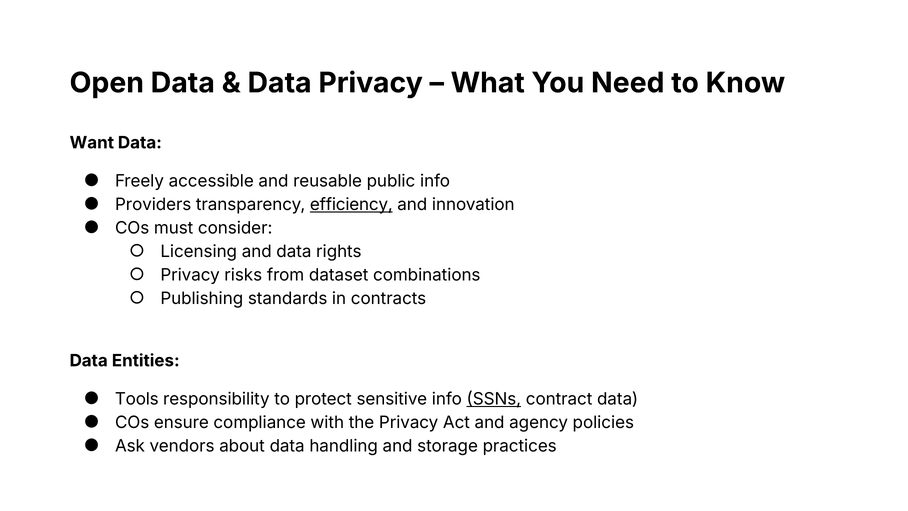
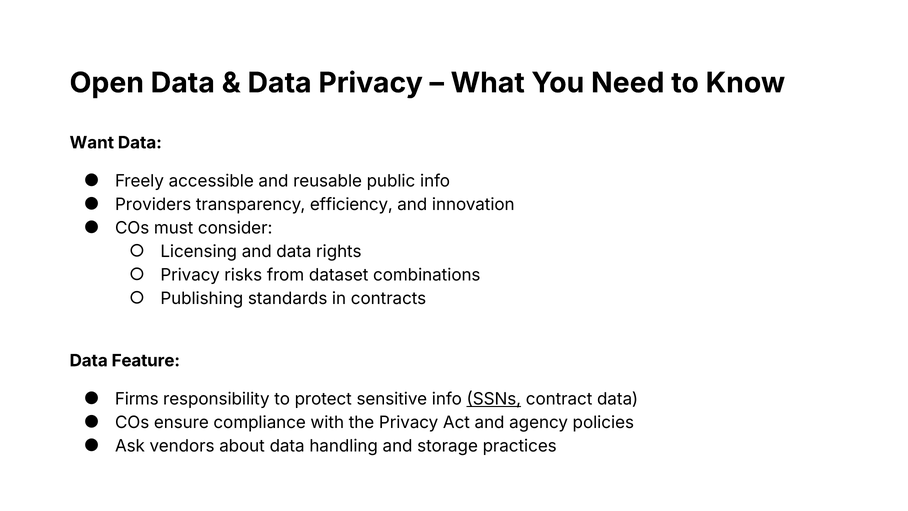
efficiency underline: present -> none (351, 205)
Entities: Entities -> Feature (146, 360)
Tools: Tools -> Firms (137, 399)
